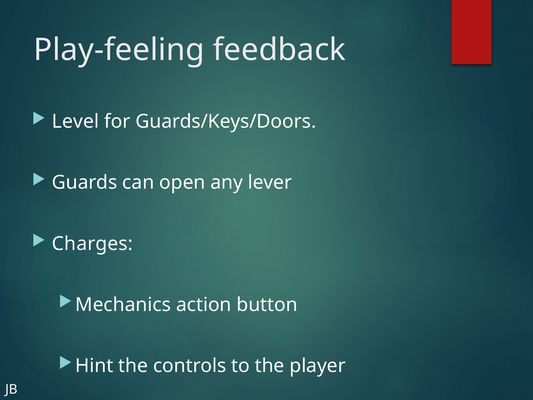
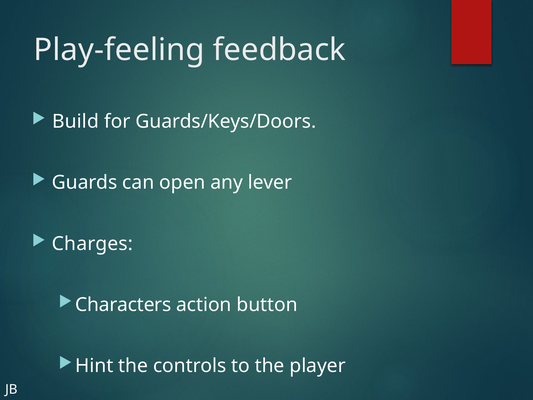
Level: Level -> Build (76, 122)
Mechanics: Mechanics -> Characters (123, 304)
